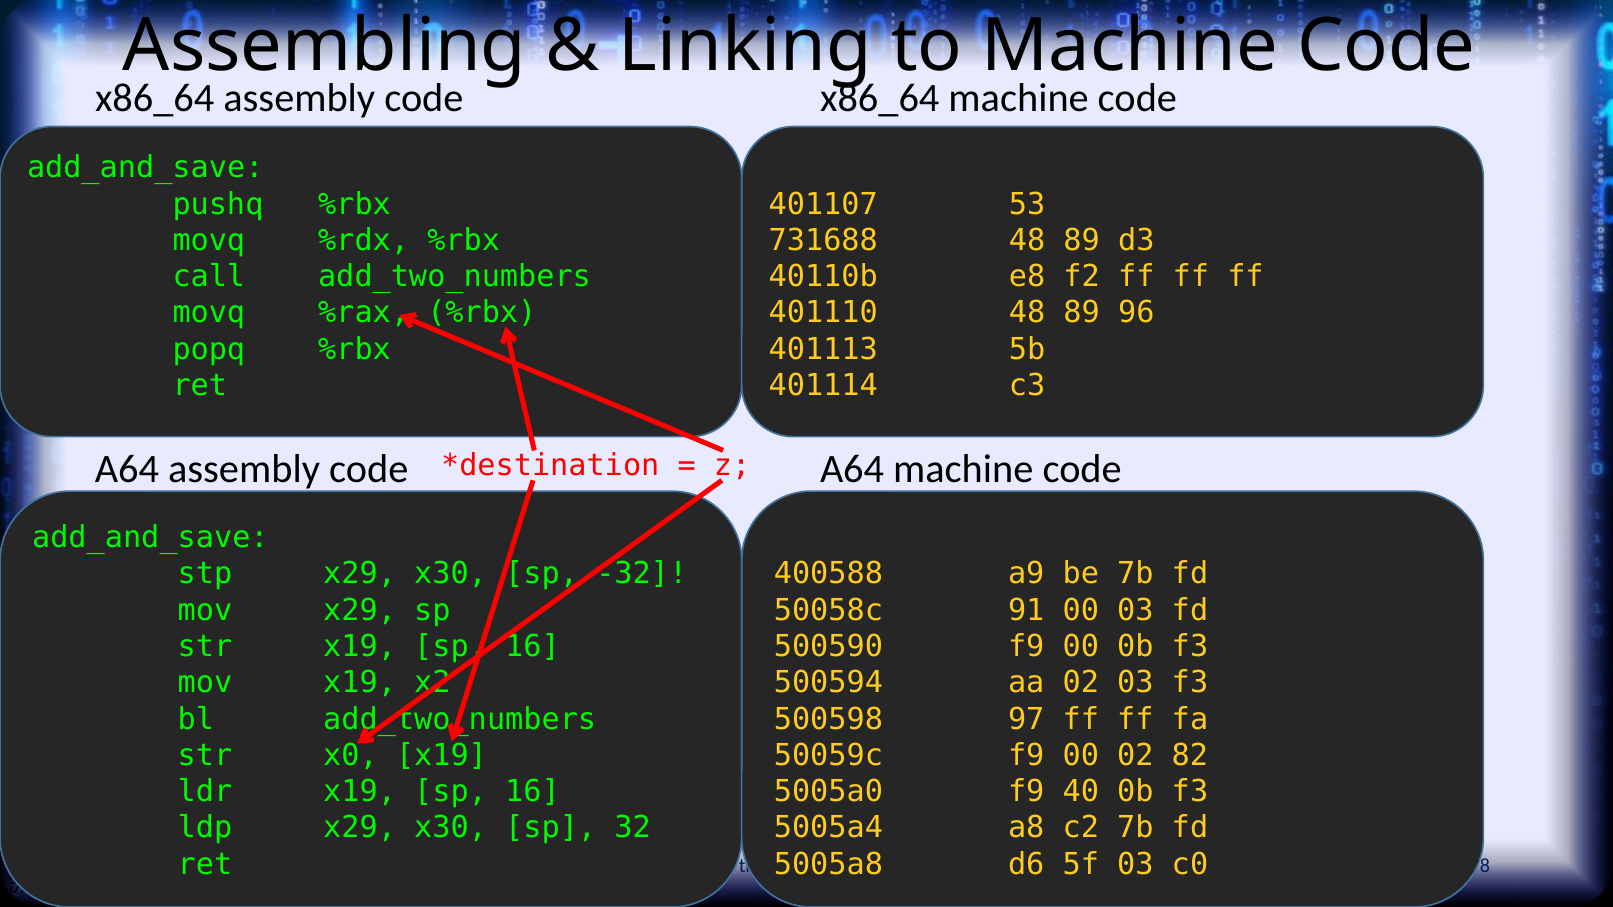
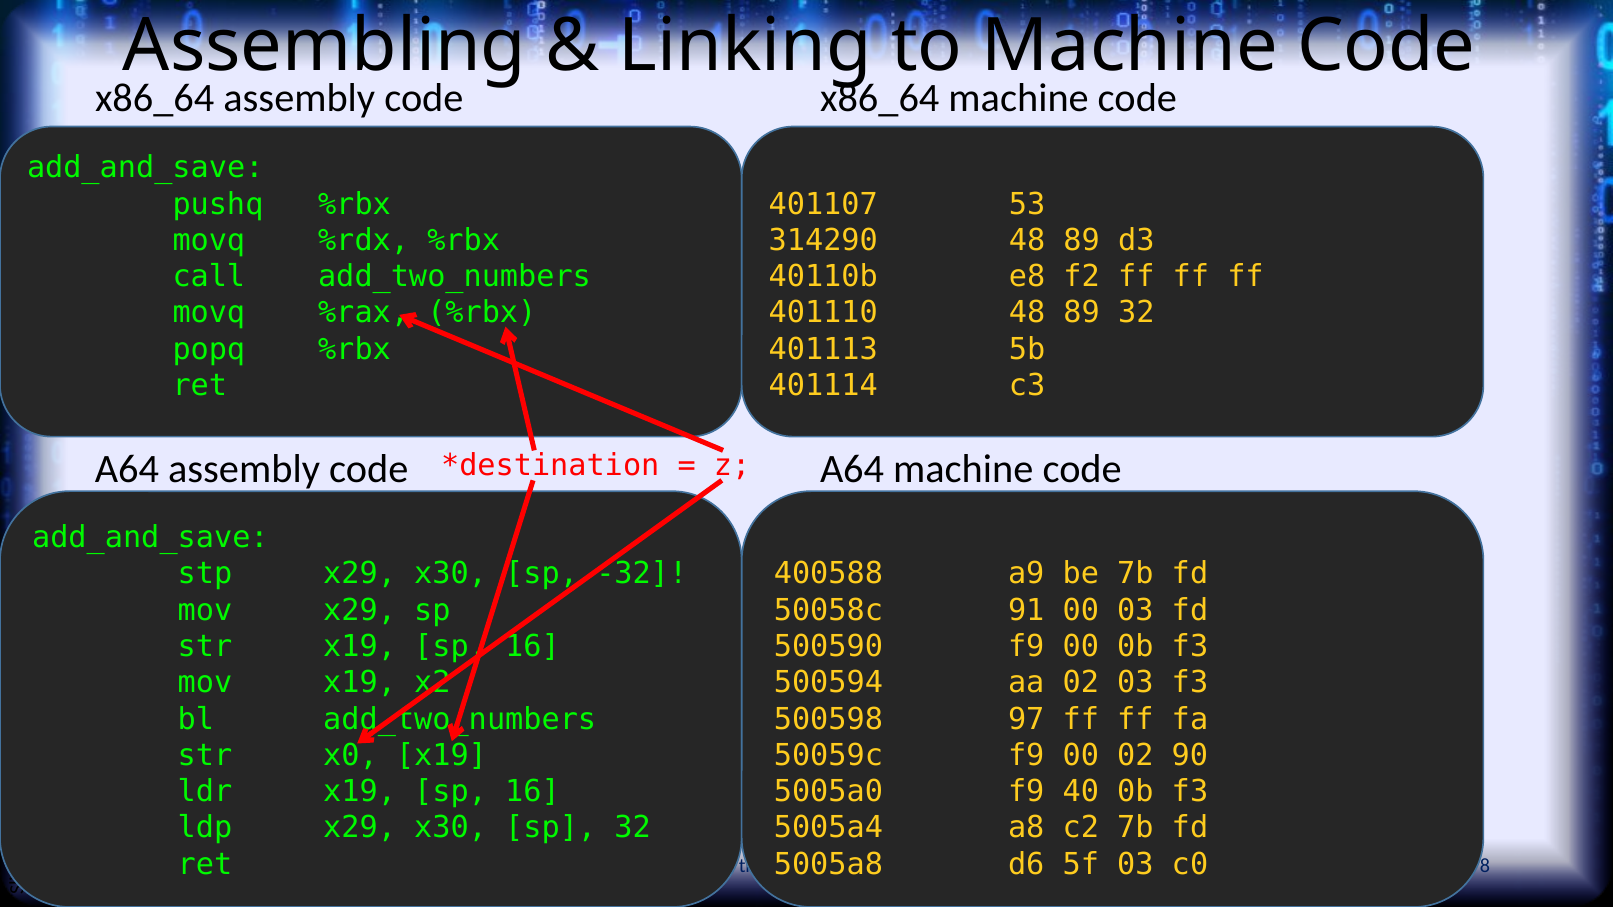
731688: 731688 -> 314290 (823, 240)
89 96: 96 -> 32 (1136, 313)
82: 82 -> 90 (1190, 756)
